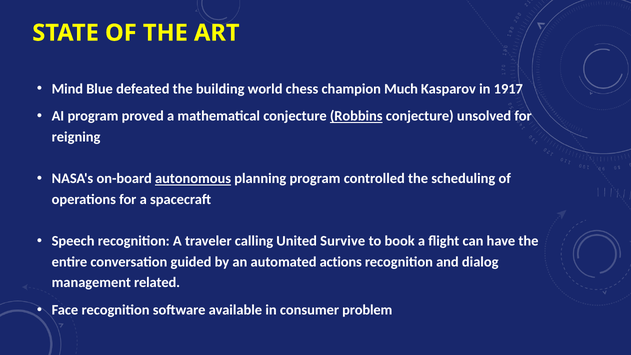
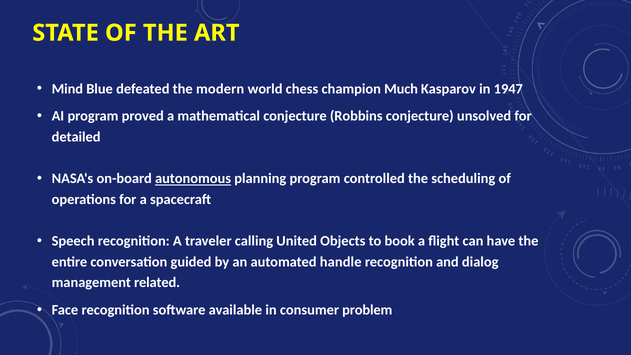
building: building -> modern (220, 89)
1917: 1917 -> 1947 (508, 89)
Robbins underline: present -> none (356, 116)
reigning: reigning -> detailed (76, 137)
Survive: Survive -> Objects (343, 241)
actions: actions -> handle (341, 262)
